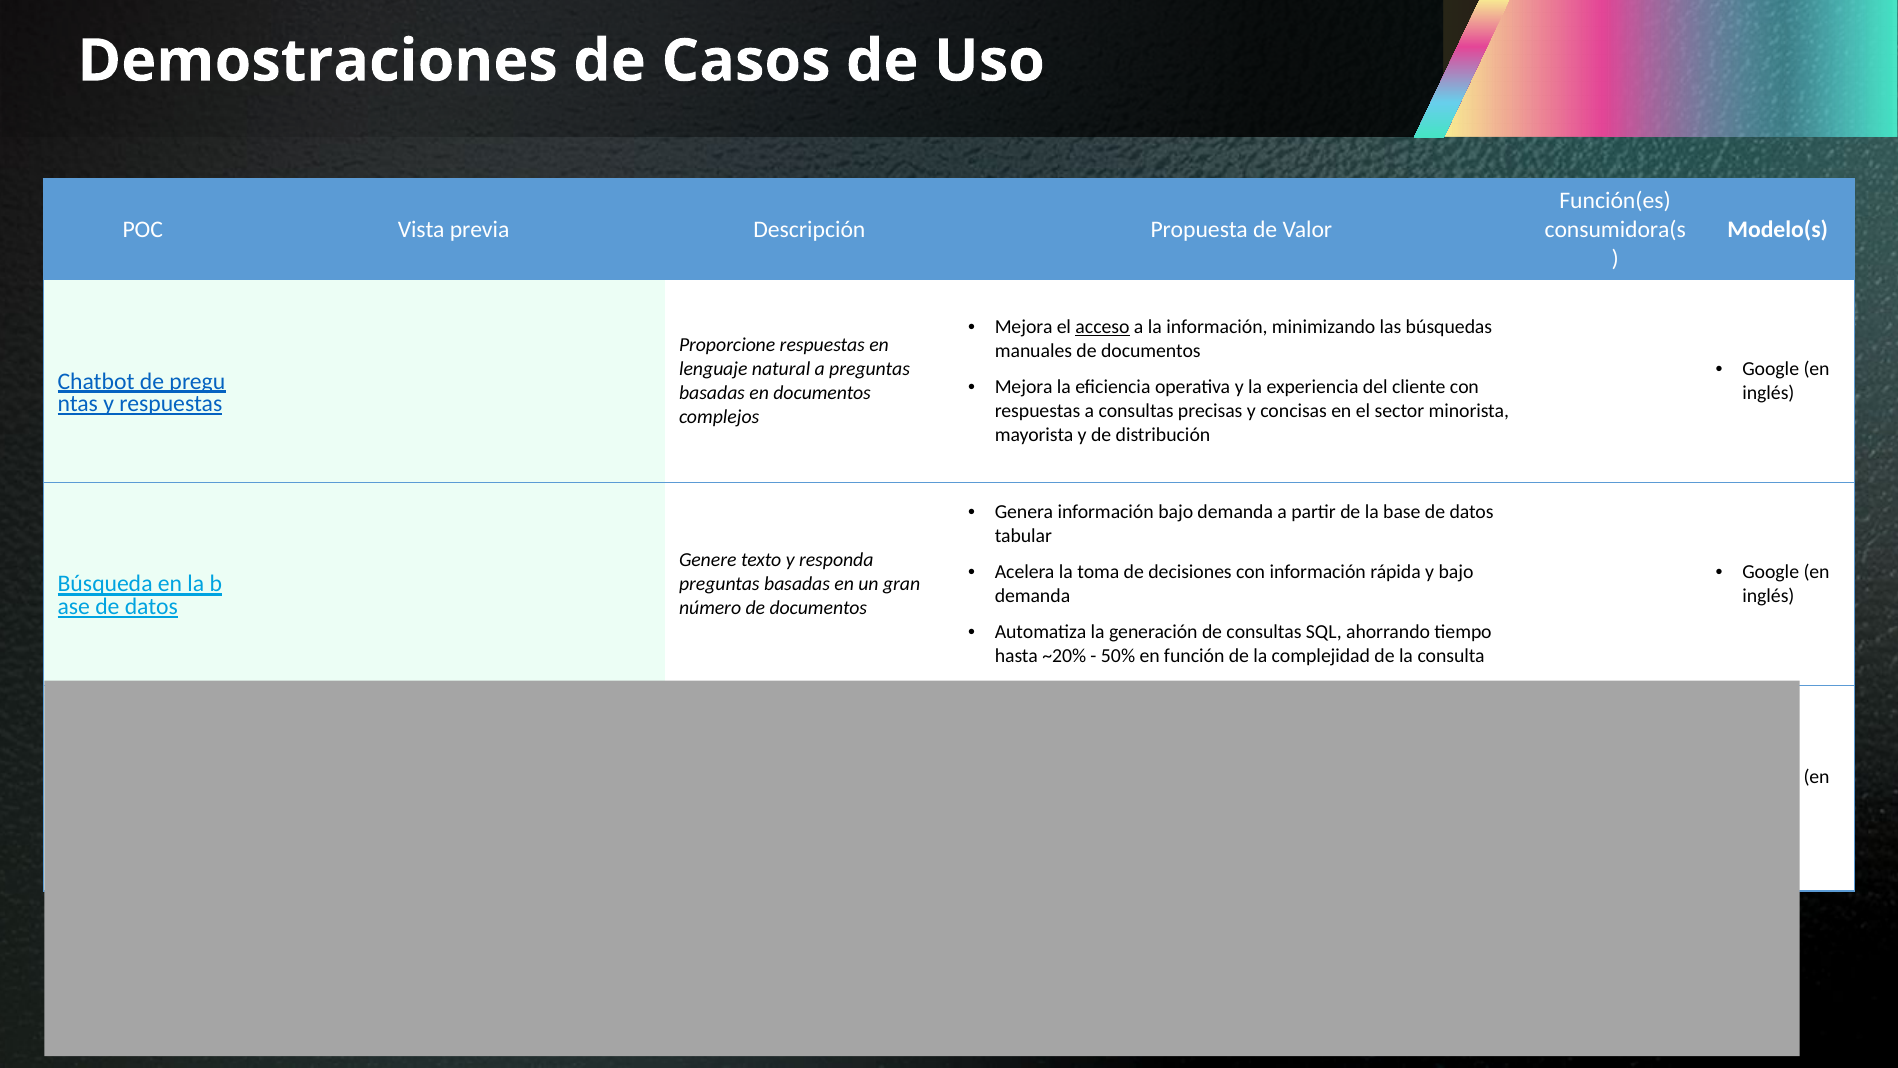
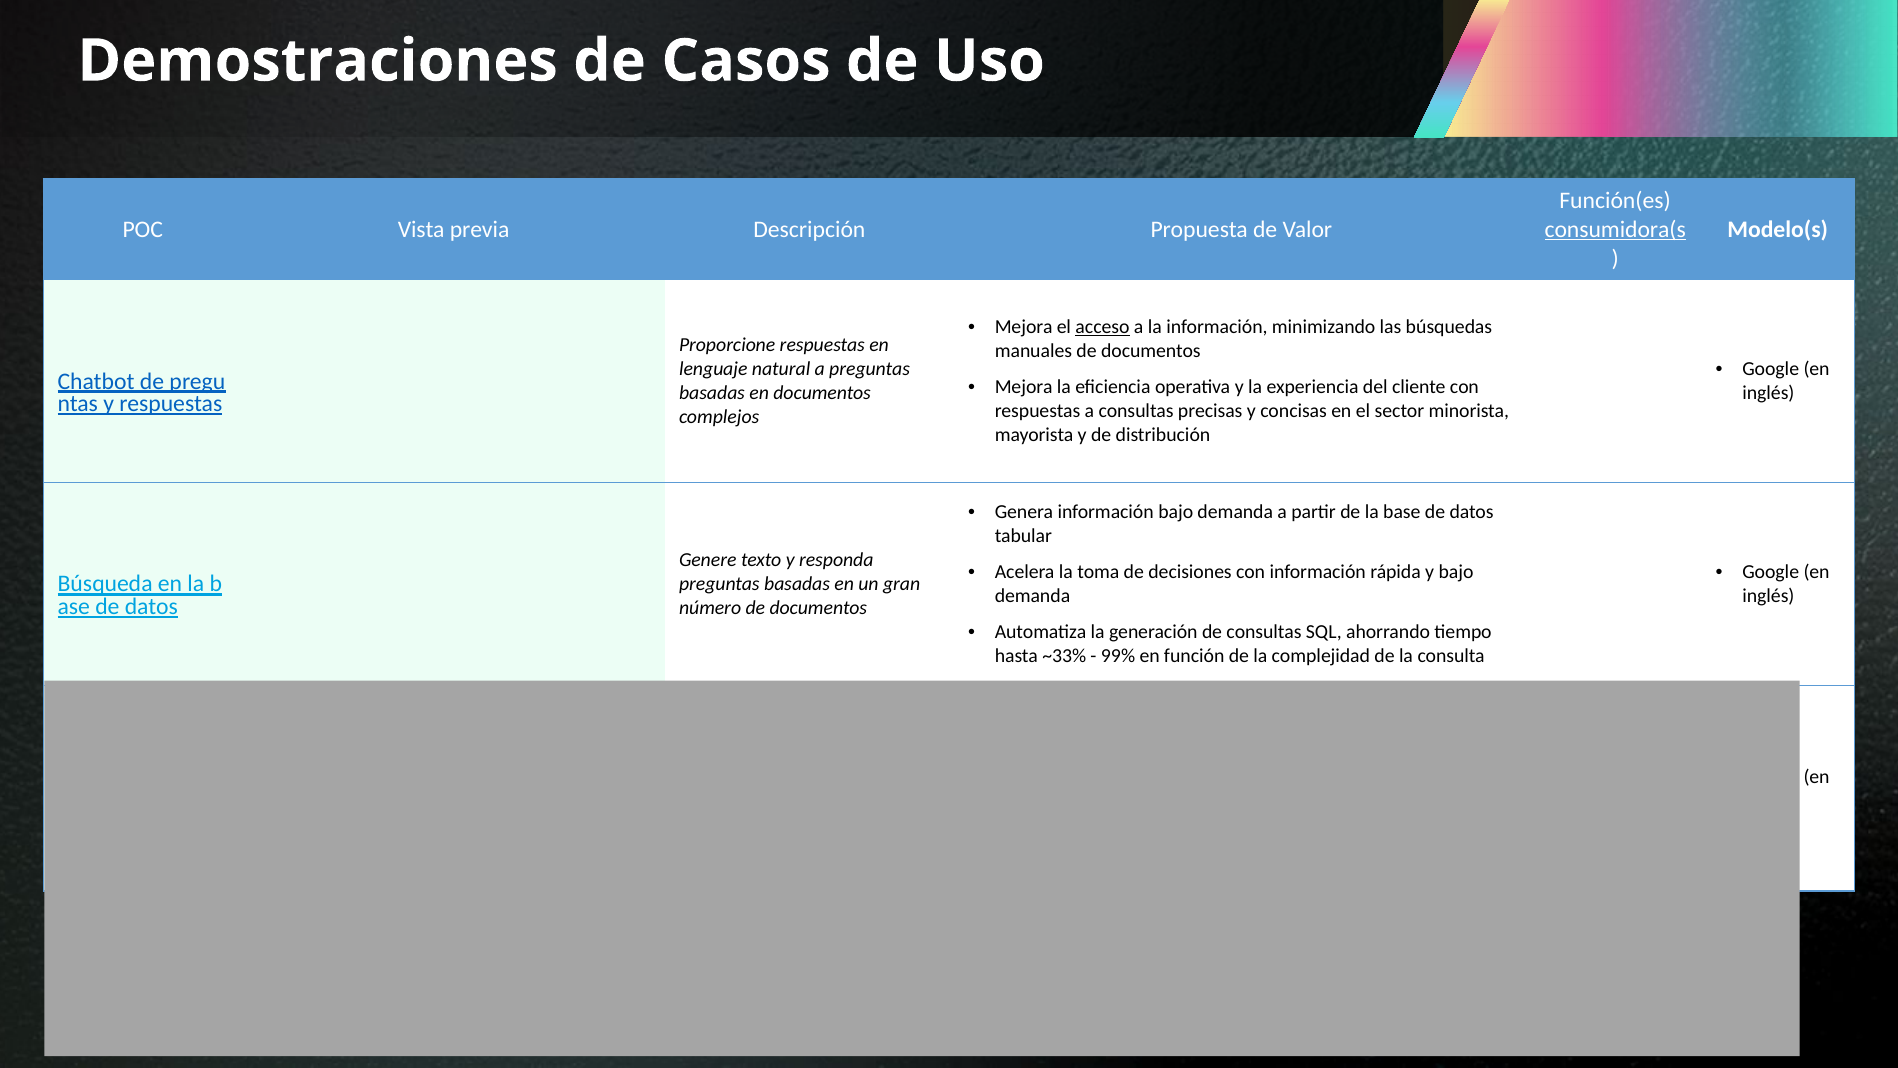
consumidora(s underline: none -> present (1615, 229)
~20%: ~20% -> ~33% (1064, 656)
50%: 50% -> 99% (1118, 656)
